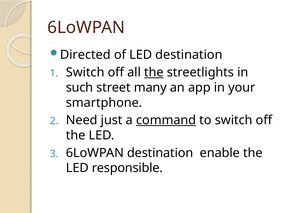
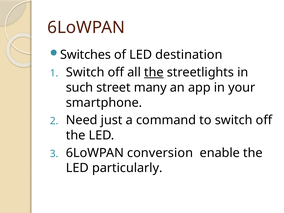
Directed: Directed -> Switches (85, 55)
command underline: present -> none (166, 120)
6LoWPAN destination: destination -> conversion (160, 153)
responsible: responsible -> particularly (127, 168)
